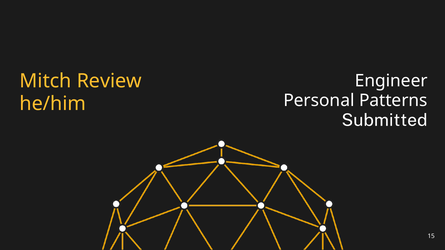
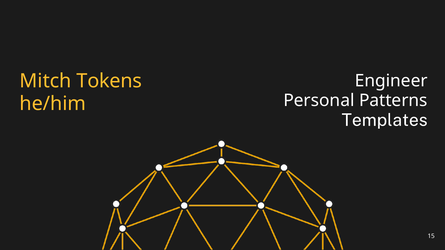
Review: Review -> Tokens (109, 81)
Submitted: Submitted -> Templates (385, 120)
